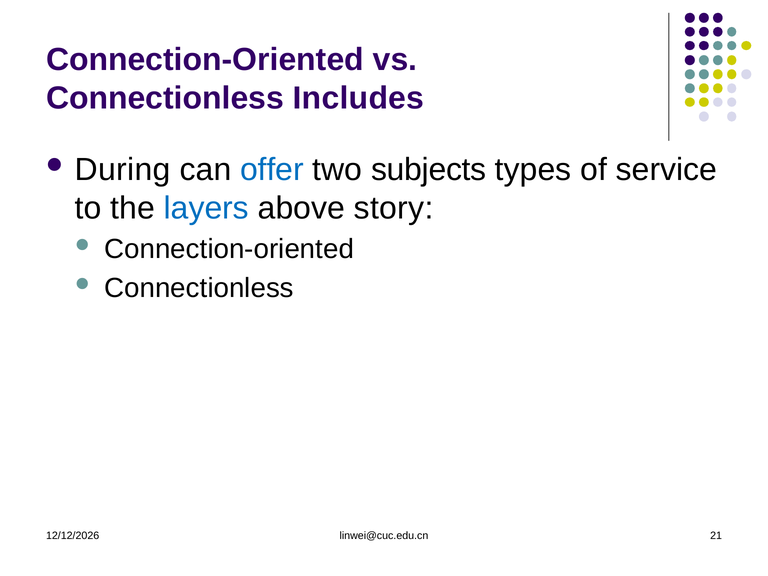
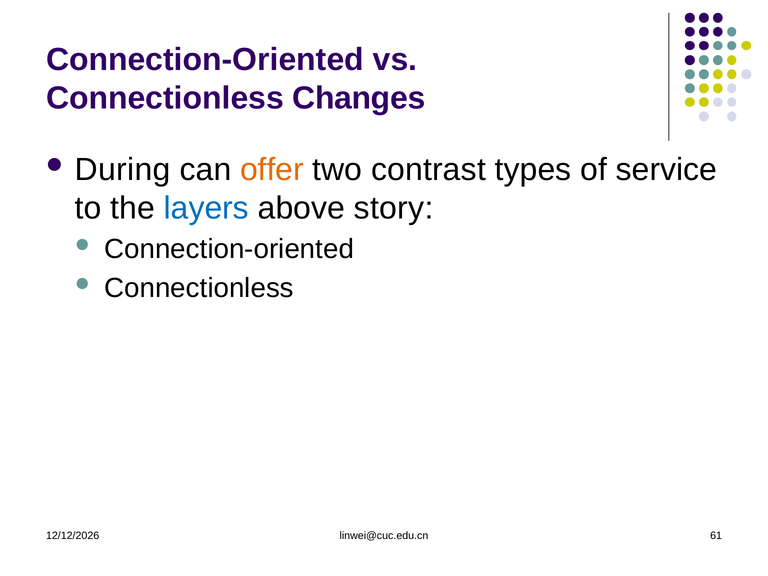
Includes: Includes -> Changes (359, 98)
offer colour: blue -> orange (272, 170)
subjects: subjects -> contrast (429, 170)
21: 21 -> 61 (716, 536)
